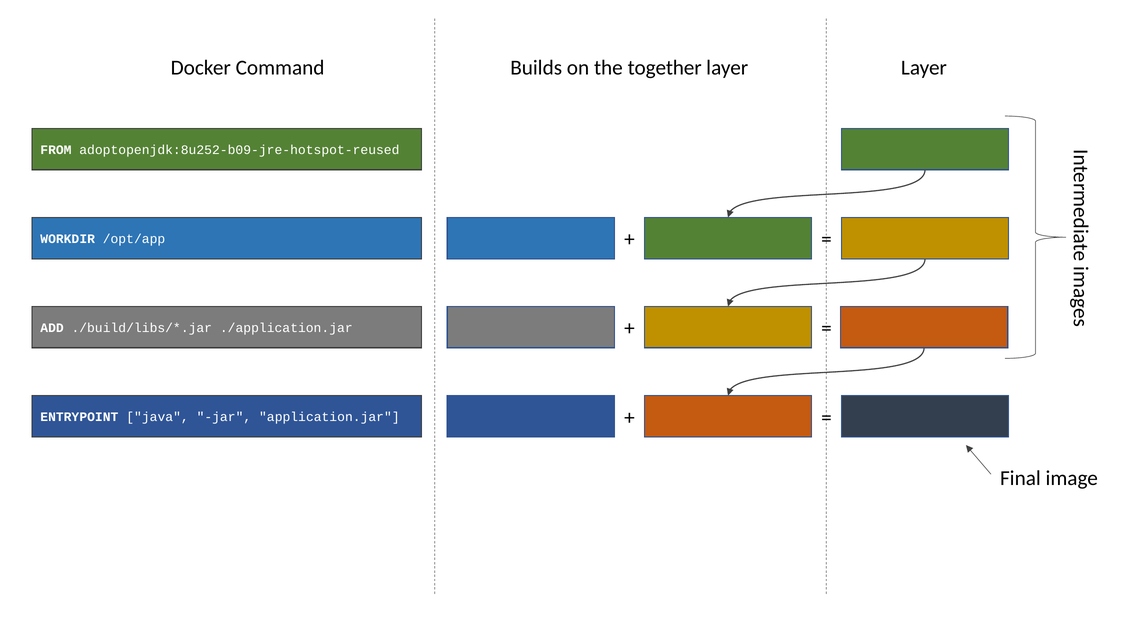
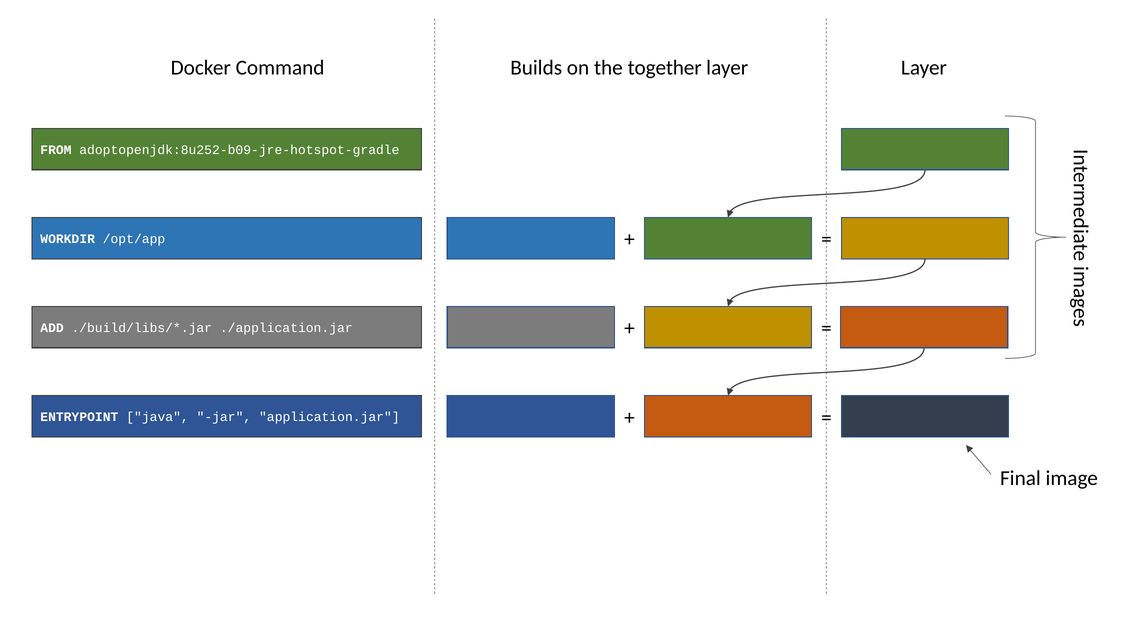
adoptopenjdk:8u252-b09-jre-hotspot-reused: adoptopenjdk:8u252-b09-jre-hotspot-reused -> adoptopenjdk:8u252-b09-jre-hotspot-gradle (239, 150)
